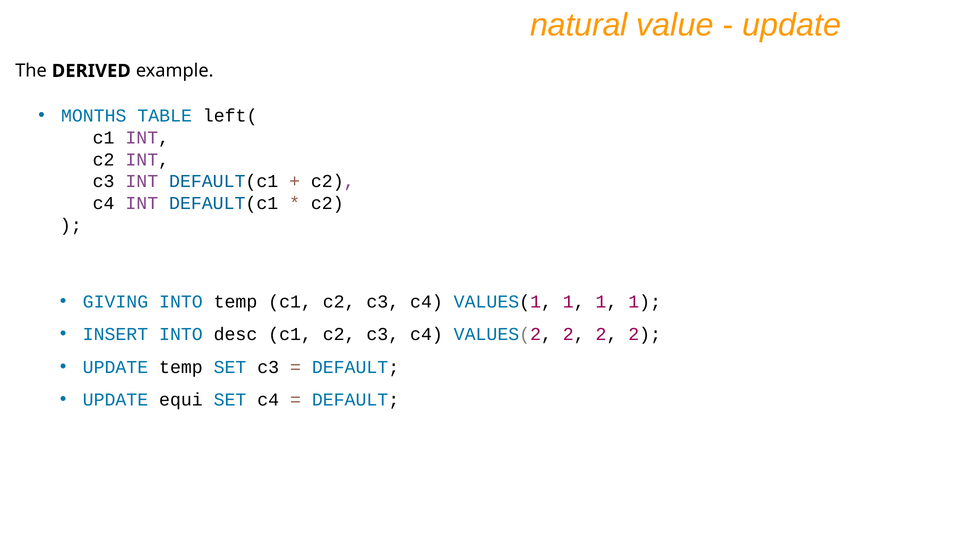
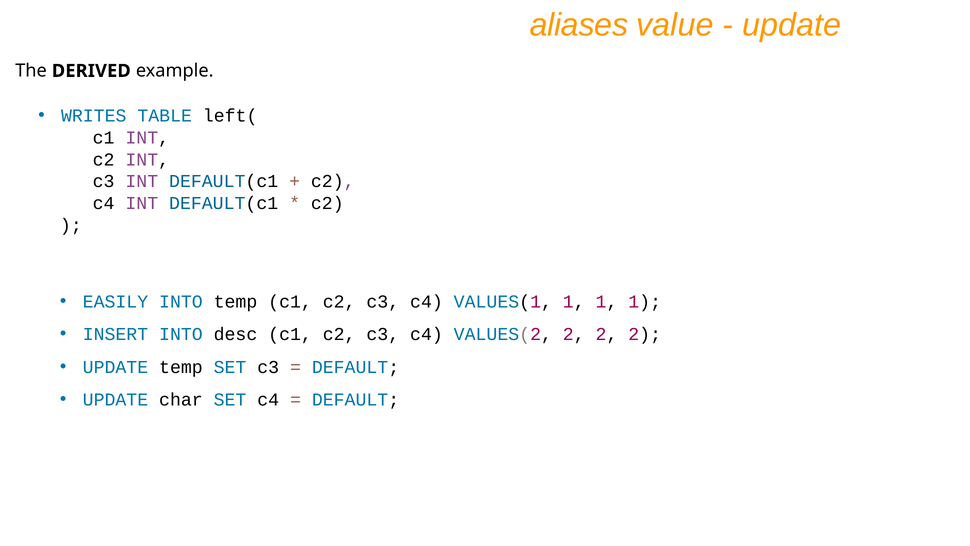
natural: natural -> aliases (579, 25)
MONTHS: MONTHS -> WRITES (94, 116)
GIVING: GIVING -> EASILY (115, 301)
equi: equi -> char (181, 400)
